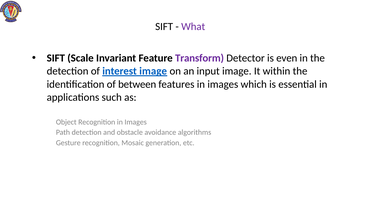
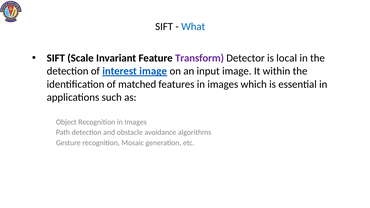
What colour: purple -> blue (193, 27)
even: even -> local (287, 58)
between: between -> matched (137, 84)
